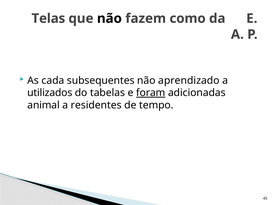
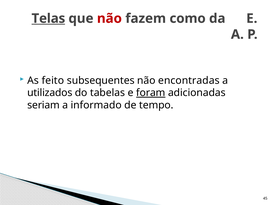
Telas underline: none -> present (48, 18)
não colour: black -> red (109, 18)
cada: cada -> feito (53, 81)
aprendizado: aprendizado -> encontradas (189, 81)
animal: animal -> seriam (44, 105)
residentes: residentes -> informado (96, 105)
